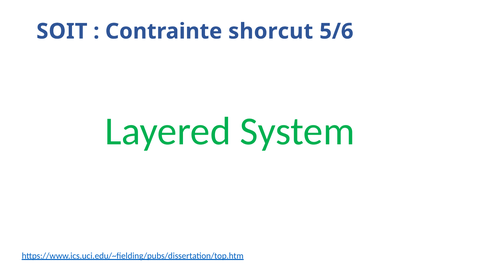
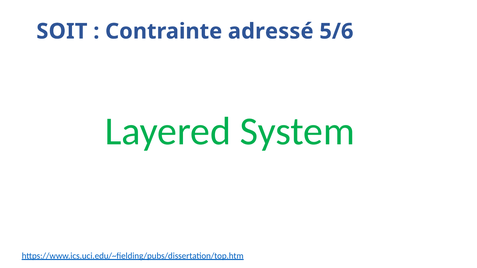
shorcut: shorcut -> adressé (271, 31)
